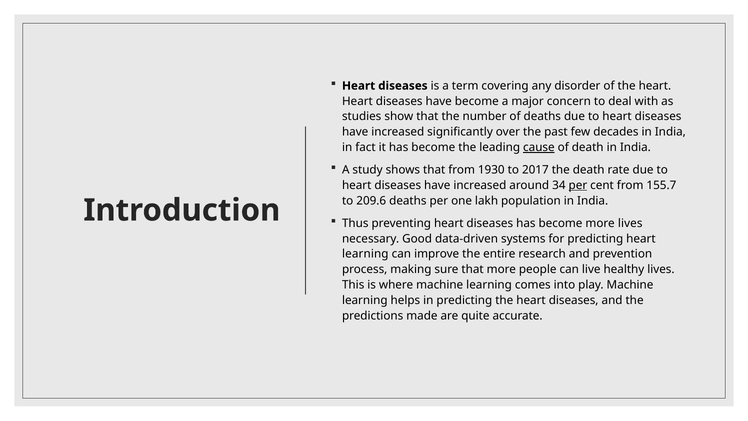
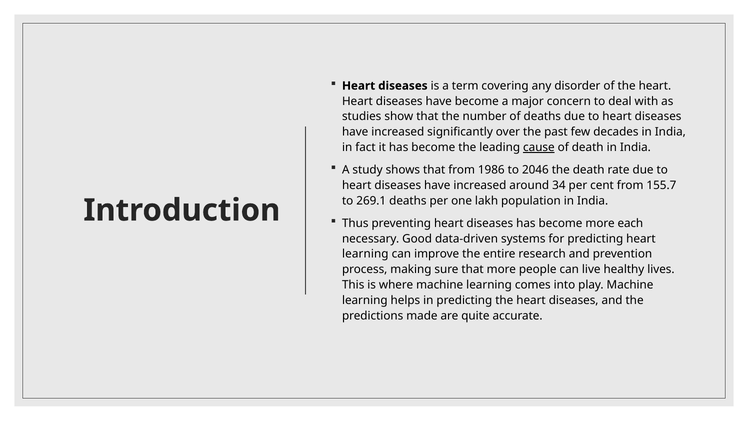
1930: 1930 -> 1986 (491, 170)
2017: 2017 -> 2046 (535, 170)
per underline: present -> none (578, 185)
209.6: 209.6 -> 269.1 (371, 201)
more lives: lives -> each (630, 223)
